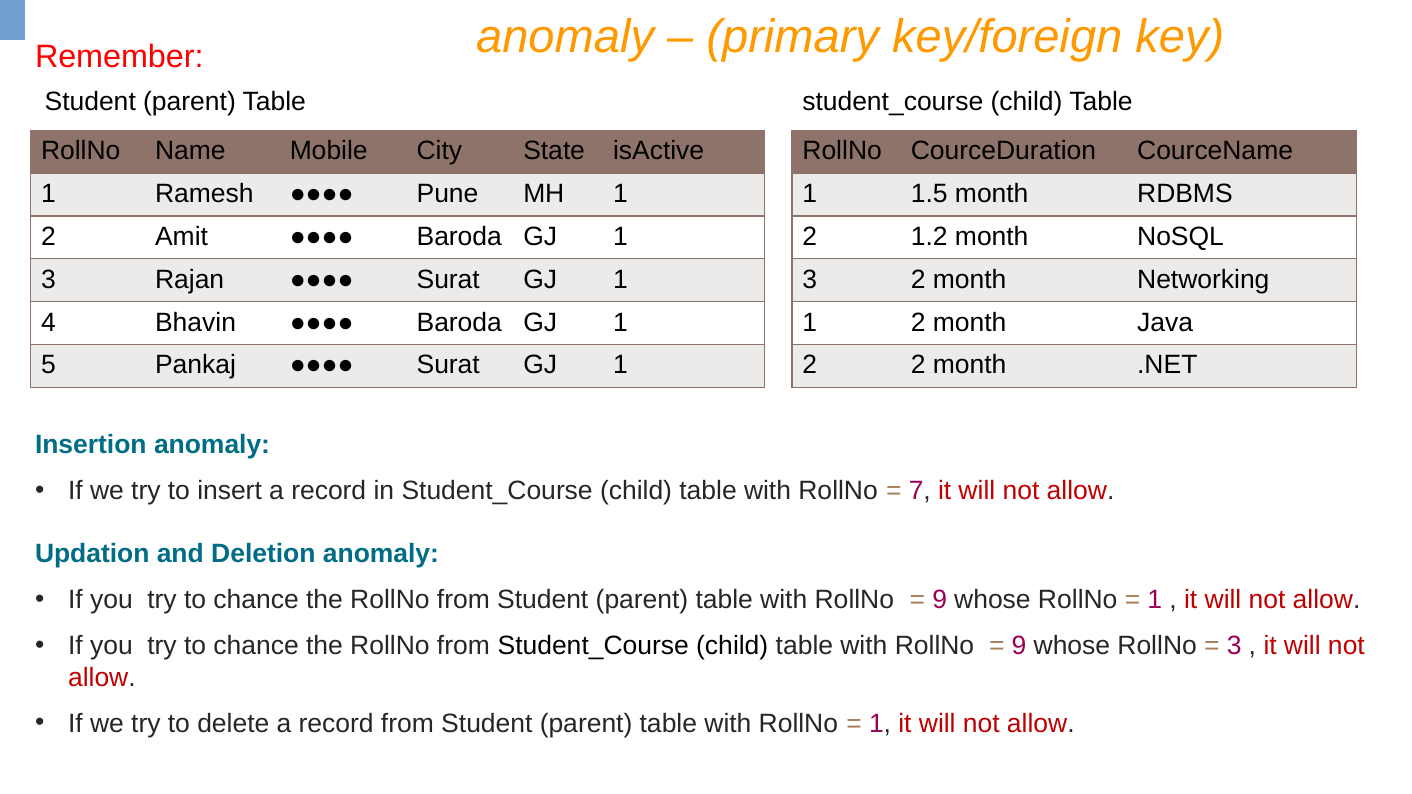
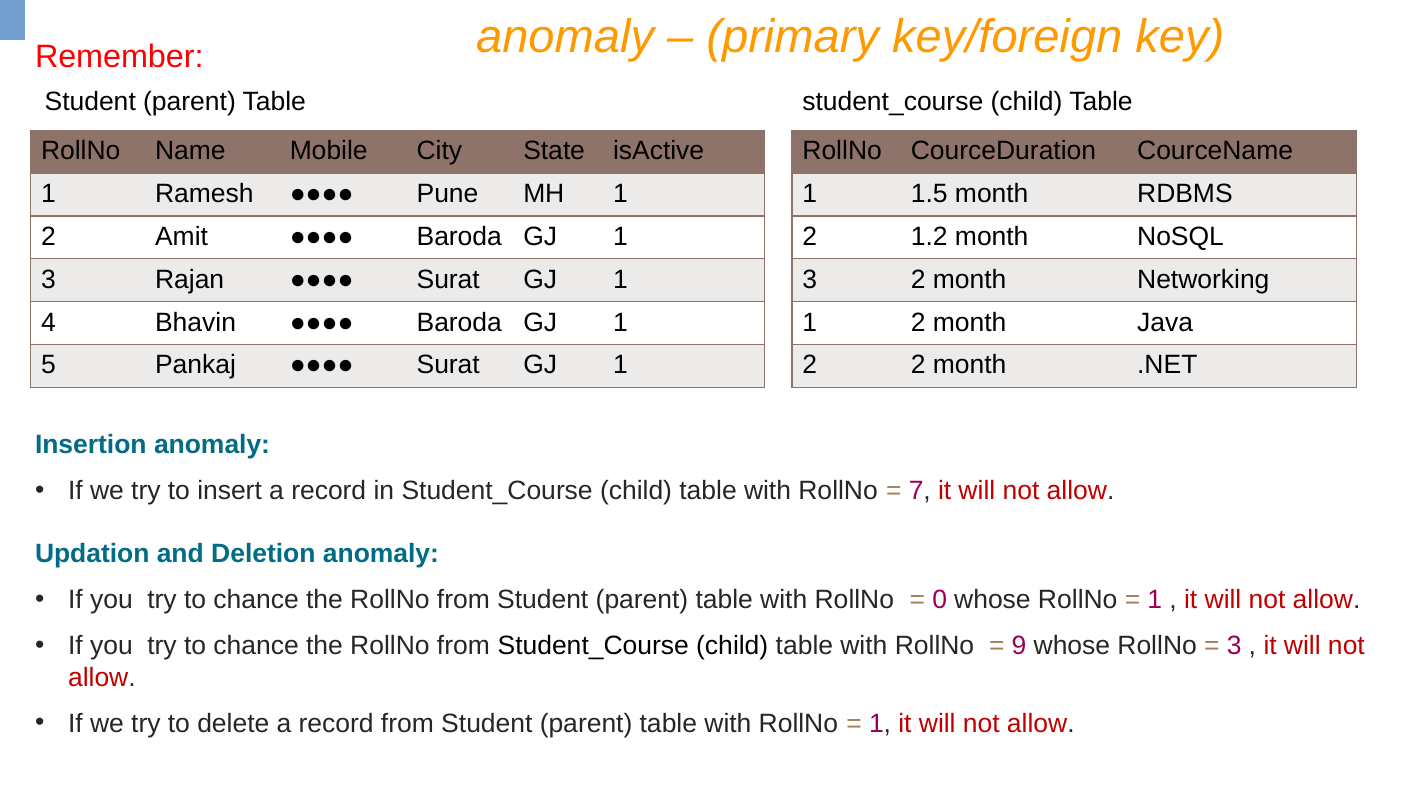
9: 9 -> 0 (940, 600)
